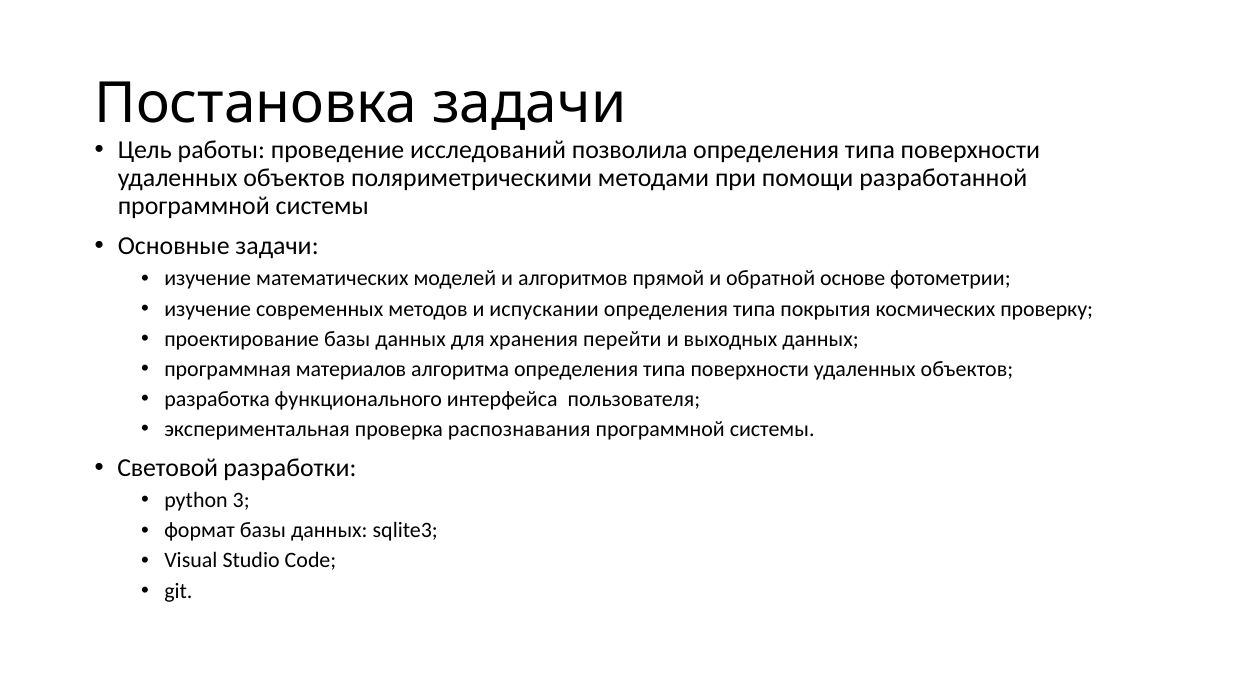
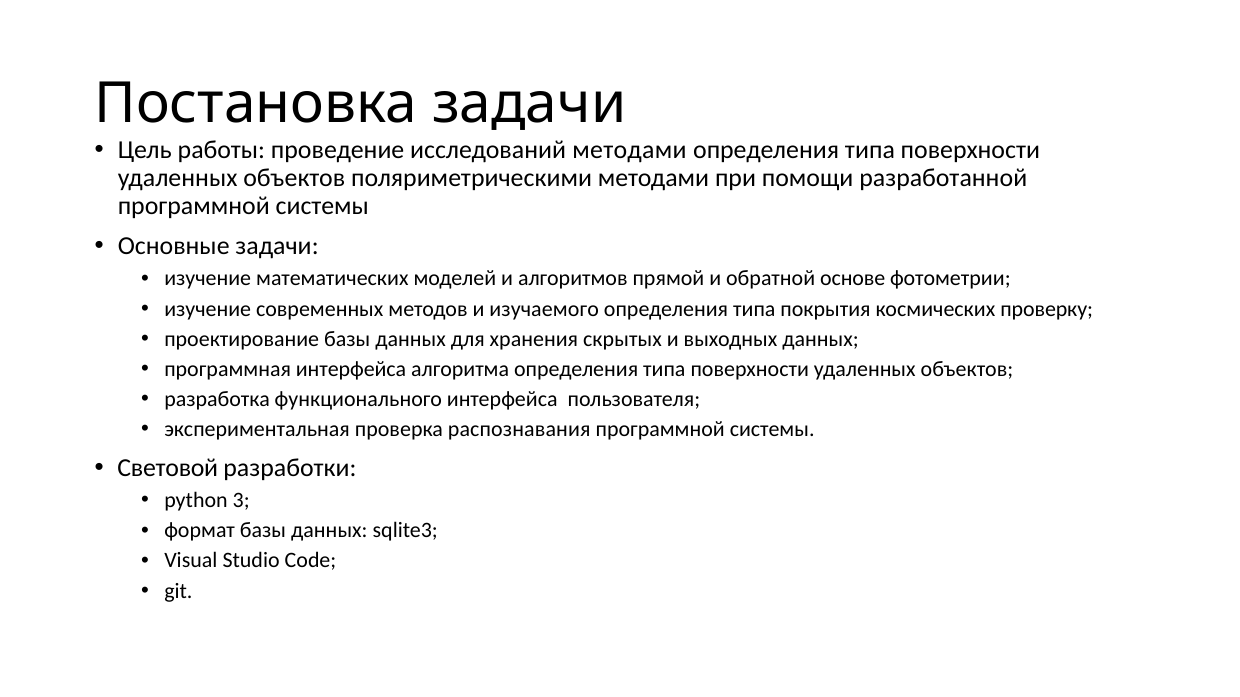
исследований позволила: позволила -> методами (629, 150)
испускании: испускании -> изучаемого (544, 309)
перейти: перейти -> скрытых (622, 339)
программная материалов: материалов -> интерфейса (351, 369)
